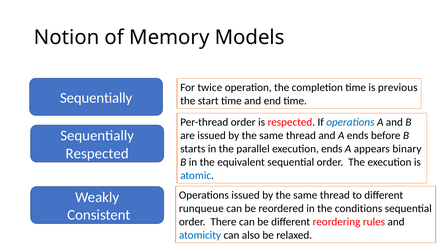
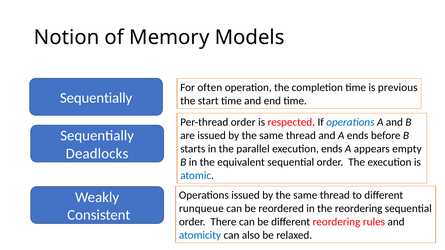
twice: twice -> often (210, 88)
binary: binary -> empty (407, 149)
Respected: Respected -> Deadlocks (97, 154)
the conditions: conditions -> reordering (359, 209)
